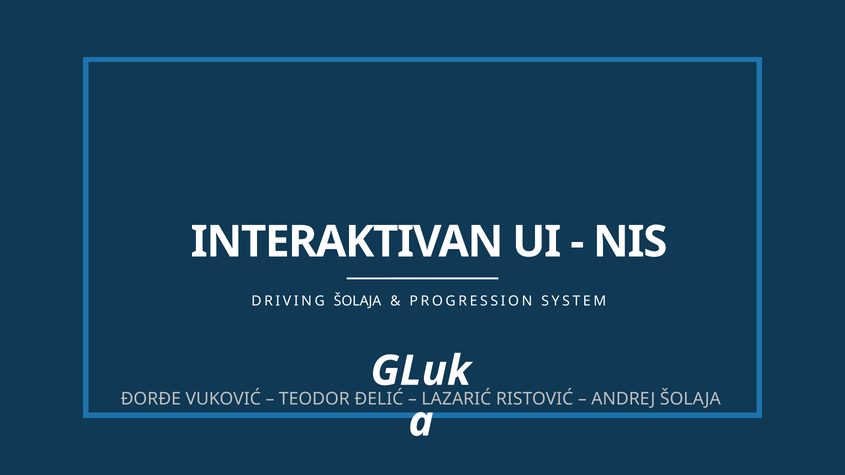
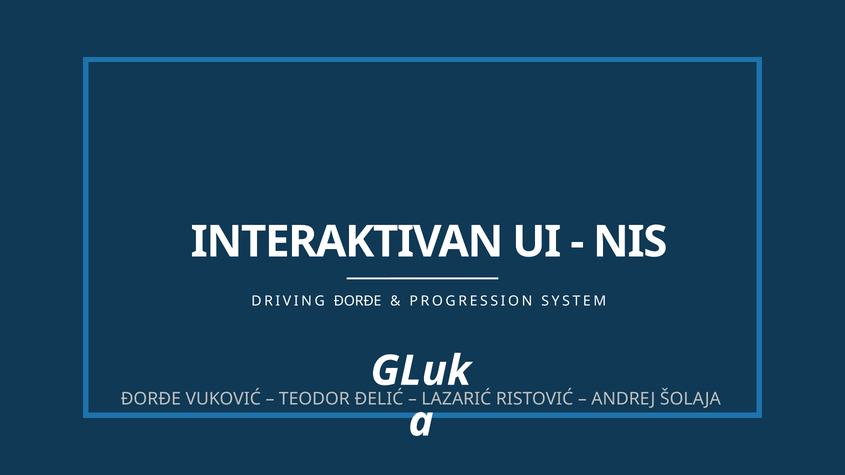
DRIVING ŠOLAJA: ŠOLAJA -> ĐORĐE (358, 301)
